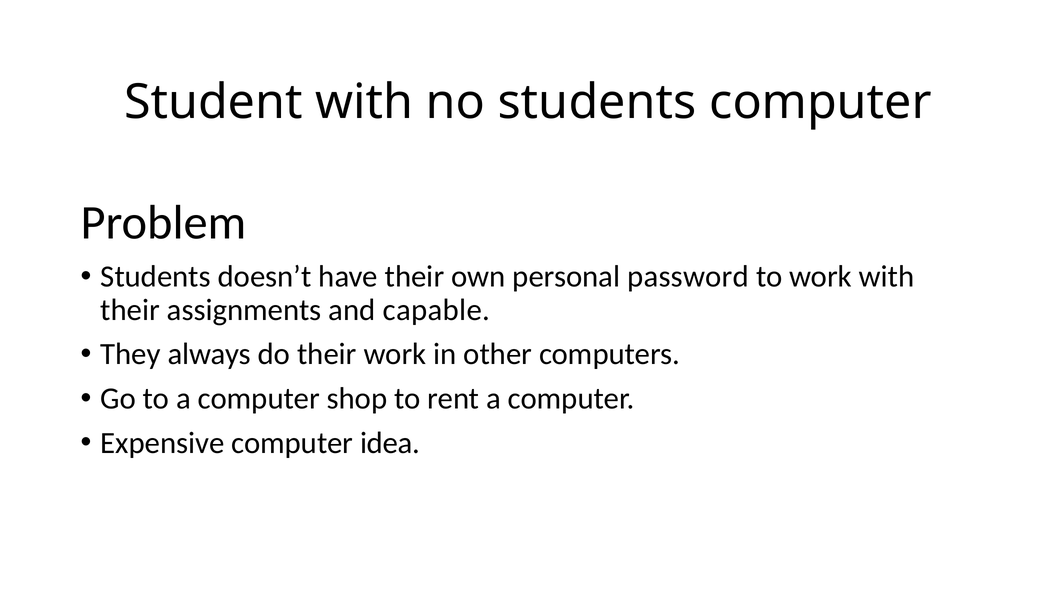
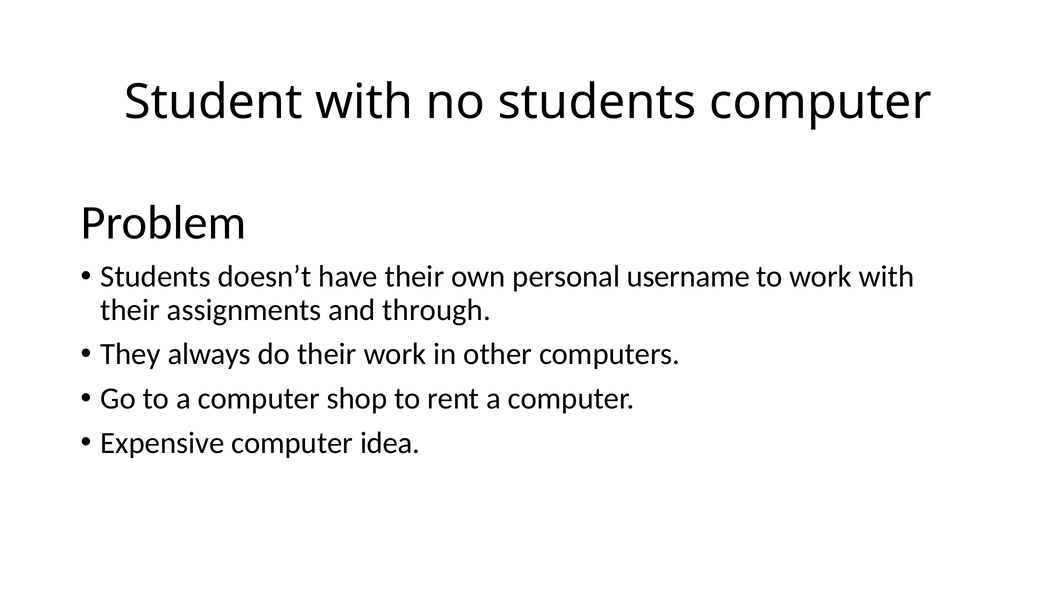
password: password -> username (688, 277)
capable: capable -> through (437, 310)
